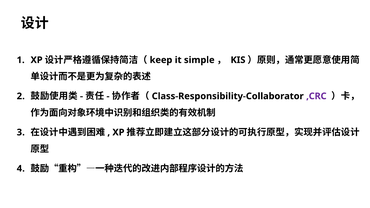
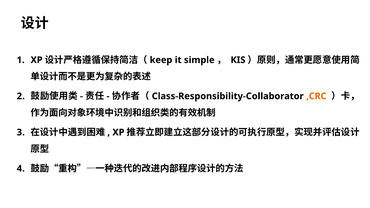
,CRC colour: purple -> orange (316, 96)
